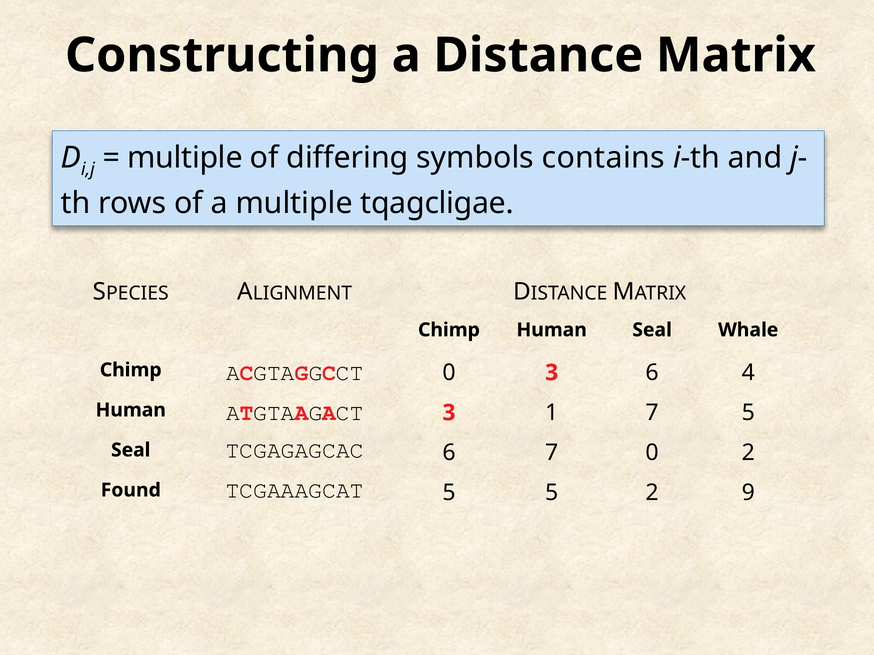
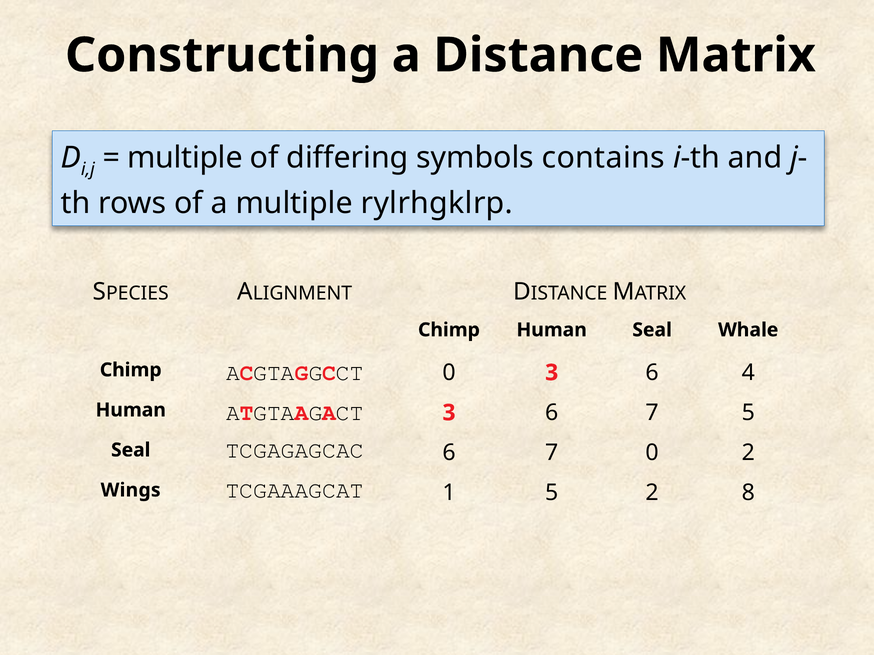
tqagcligae: tqagcligae -> rylrhgklrp (437, 203)
ATGTAAGACT 3 1: 1 -> 6 (552, 413)
Found: Found -> Wings (131, 490)
TCGAAAGCAT 5: 5 -> 1 (449, 493)
9: 9 -> 8 (748, 493)
